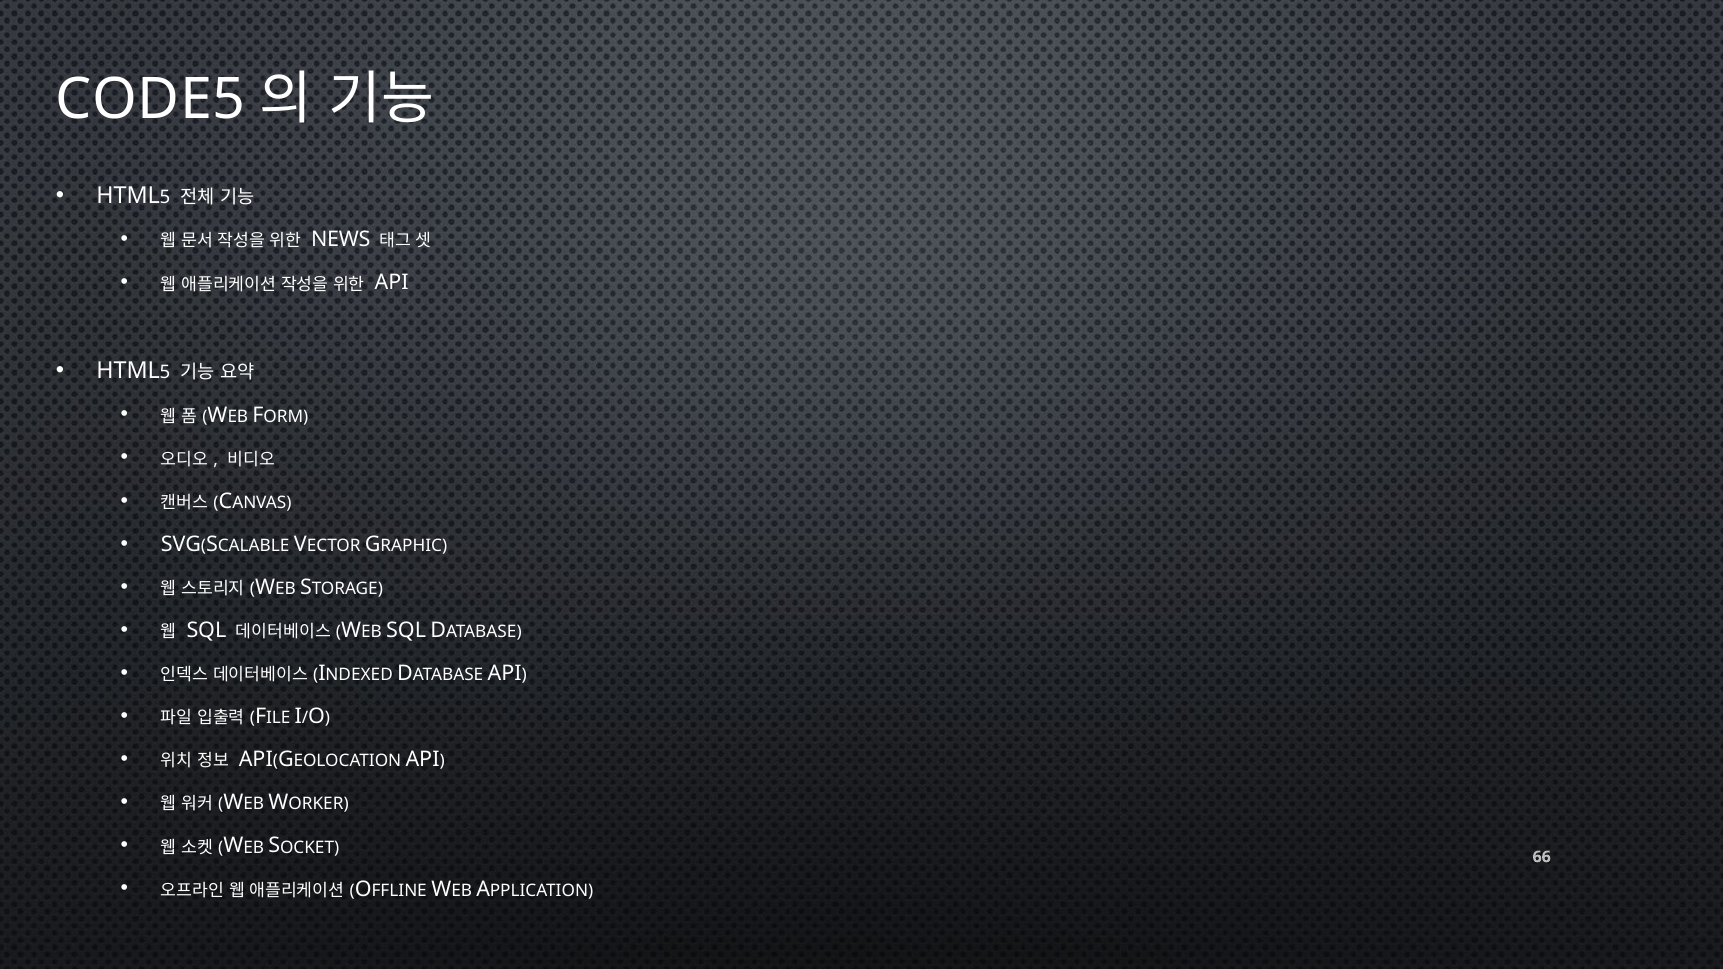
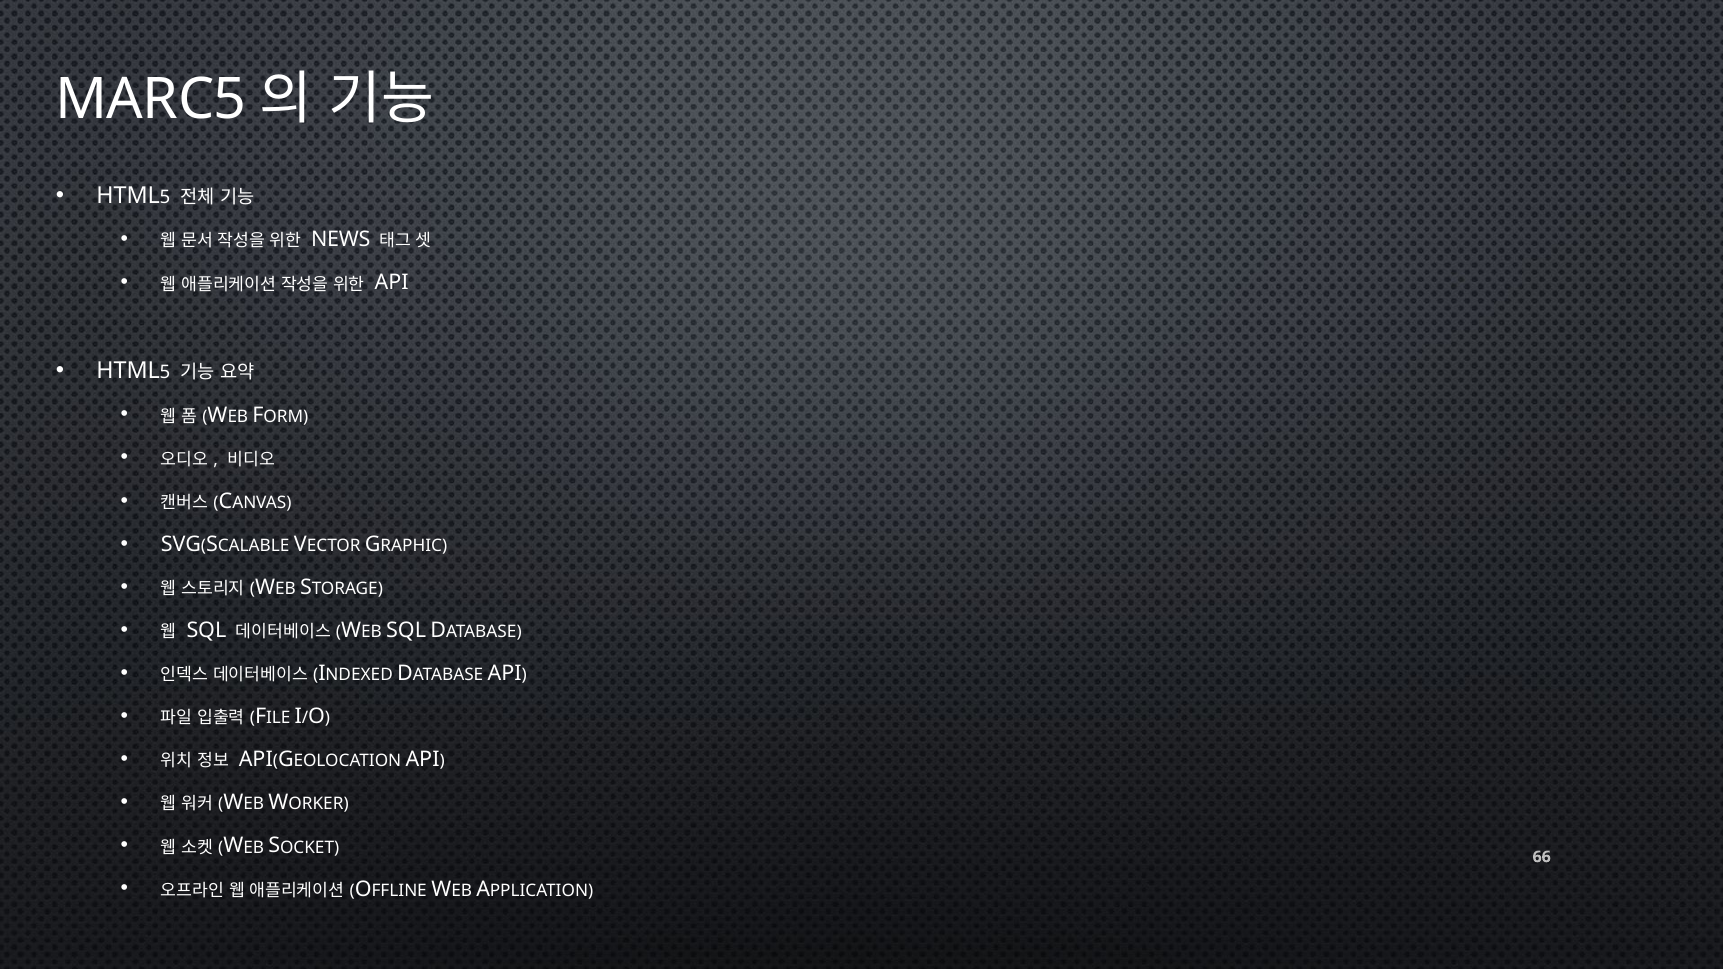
CODE5: CODE5 -> MARC5 (151, 100)
